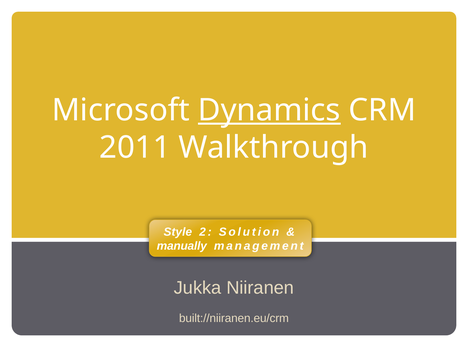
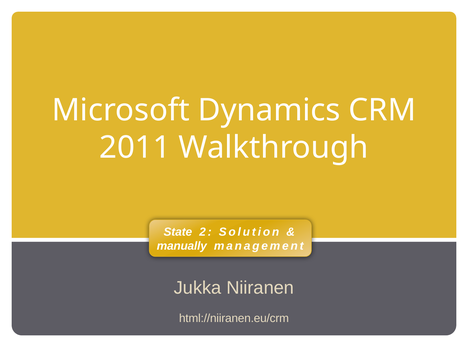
Dynamics underline: present -> none (269, 110)
Style: Style -> State (178, 232)
built://niiranen.eu/crm: built://niiranen.eu/crm -> html://niiranen.eu/crm (234, 318)
